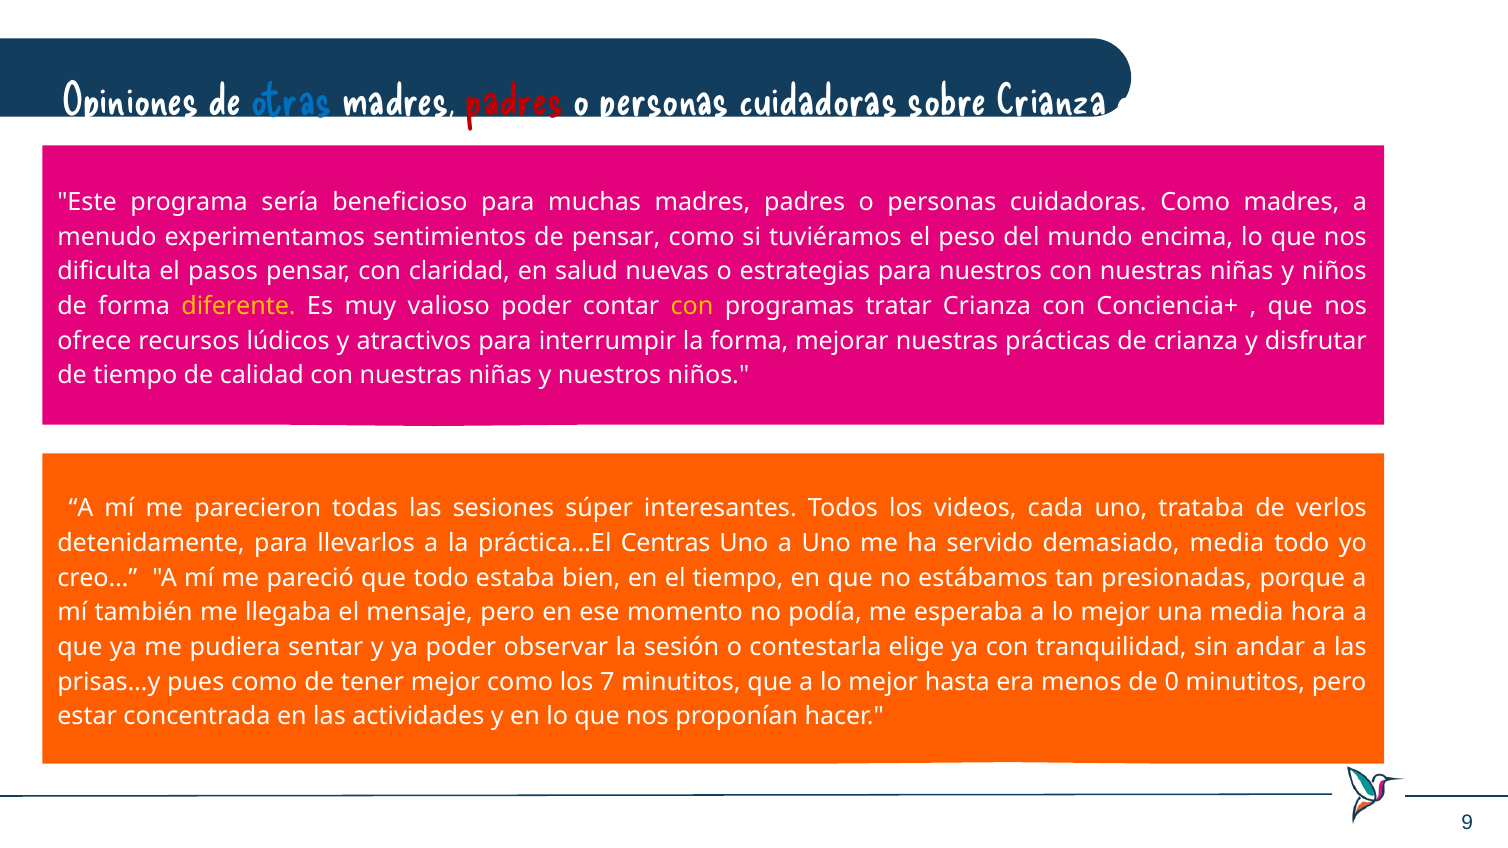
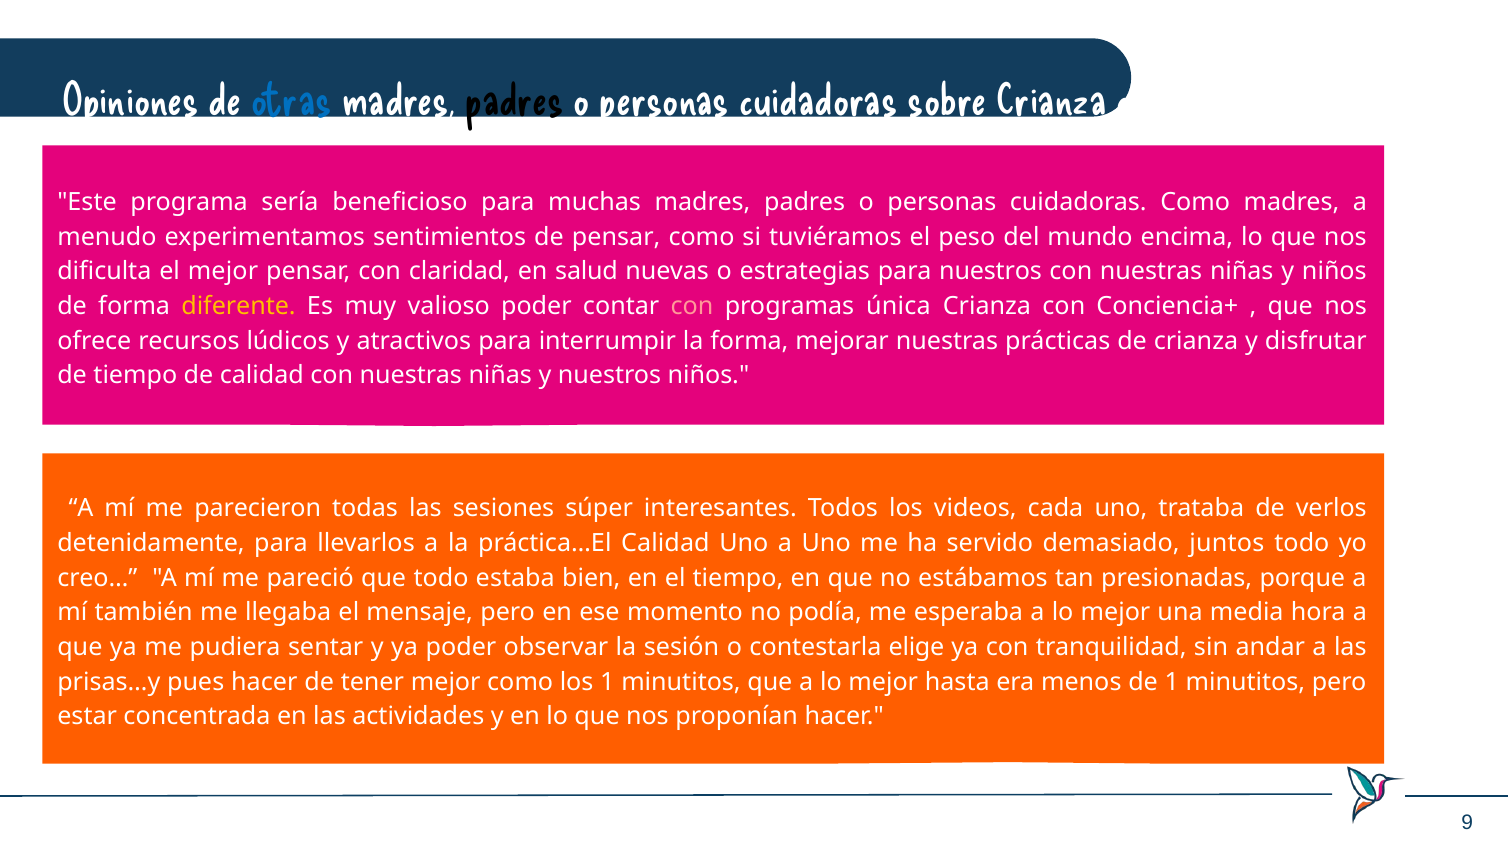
padres colour: red -> black (515, 101)
el pasos: pasos -> mejor (223, 272)
con colour: yellow -> pink (692, 306)
tratar: tratar -> única (898, 306)
práctica…El Centras: Centras -> Calidad (665, 543)
demasiado media: media -> juntos (1227, 543)
pues como: como -> hacer (264, 682)
los 7: 7 -> 1 (607, 682)
de 0: 0 -> 1 (1172, 682)
